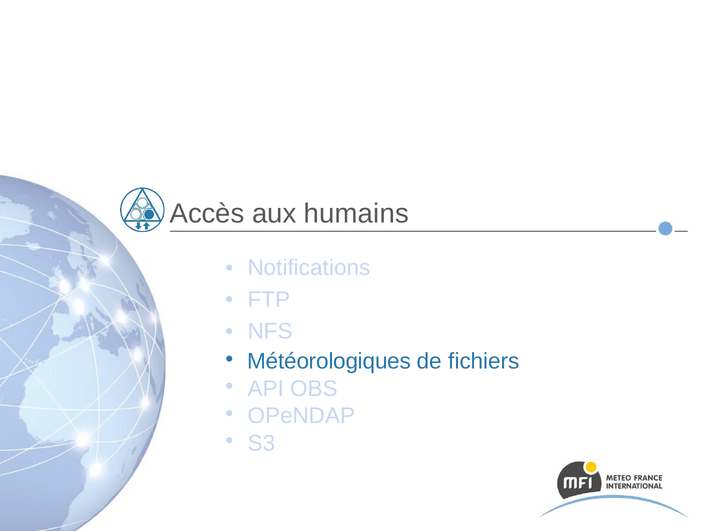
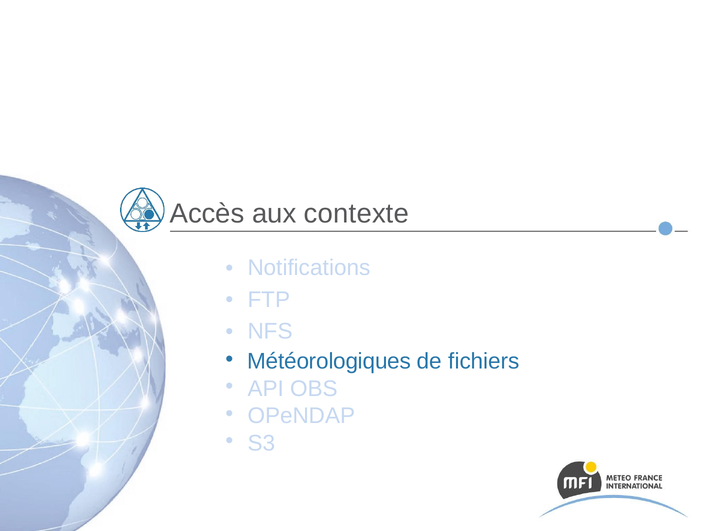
humains: humains -> contexte (356, 214)
